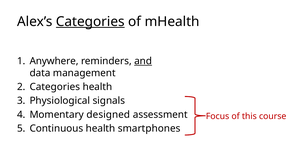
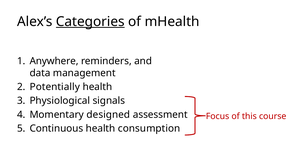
and underline: present -> none (143, 61)
Categories: Categories -> Potentially (55, 87)
smartphones: smartphones -> consumption (149, 128)
